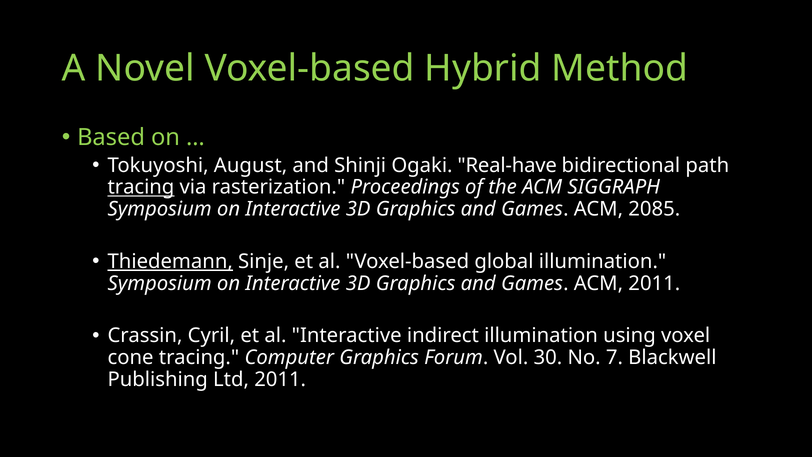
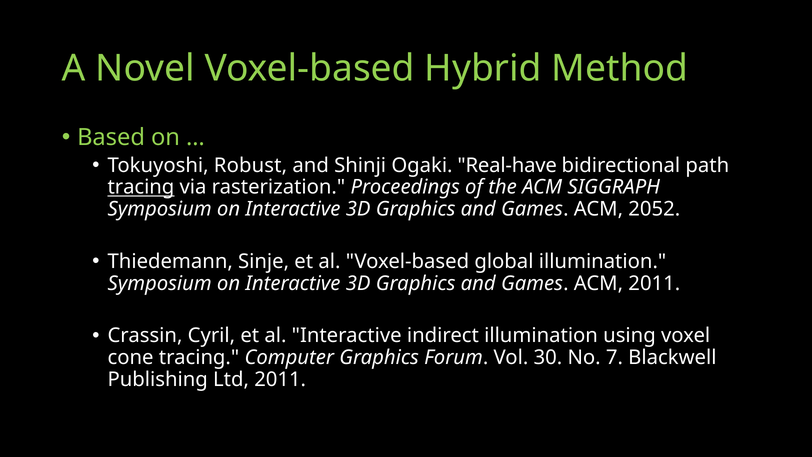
August: August -> Robust (250, 165)
2085: 2085 -> 2052 (654, 209)
Thiedemann underline: present -> none (170, 261)
